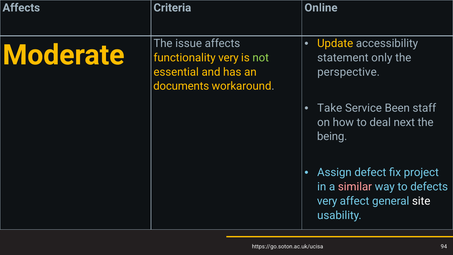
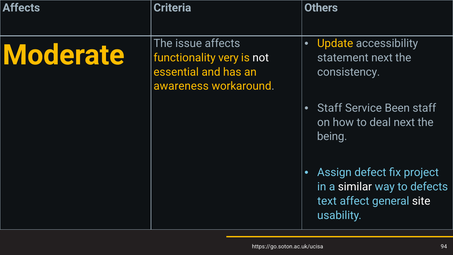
Online: Online -> Others (321, 8)
not colour: light green -> white (261, 58)
statement only: only -> next (382, 58)
perspective: perspective -> consistency (349, 72)
documents: documents -> awareness (181, 86)
Take: Take -> Staff (330, 108)
similar colour: pink -> white (355, 187)
very: very -> text (327, 201)
